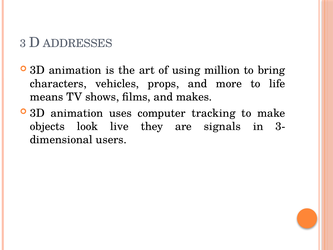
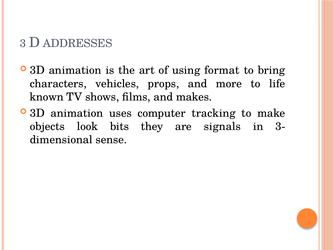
million: million -> format (222, 70)
means: means -> known (47, 97)
live: live -> bits (119, 126)
users: users -> sense (111, 140)
